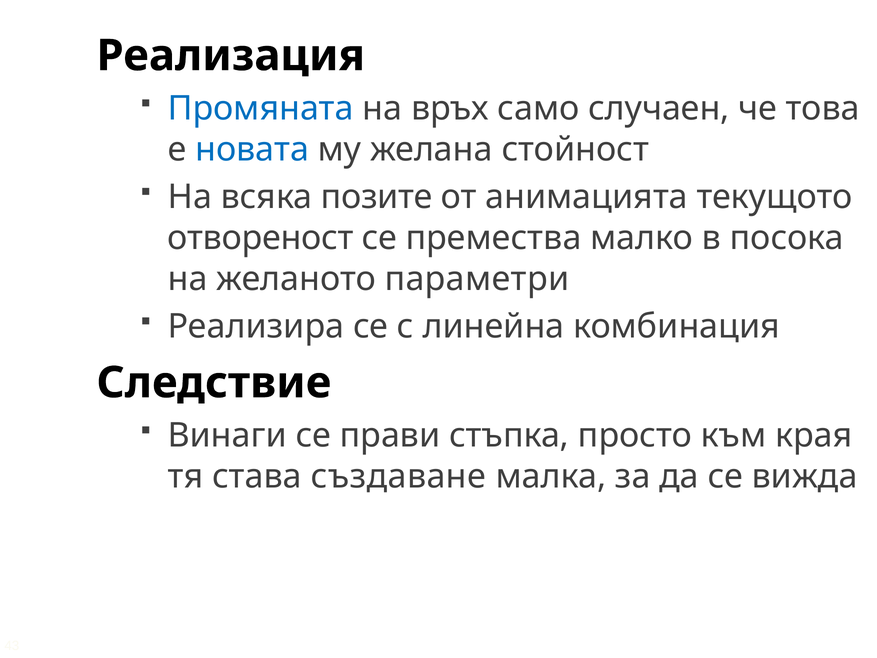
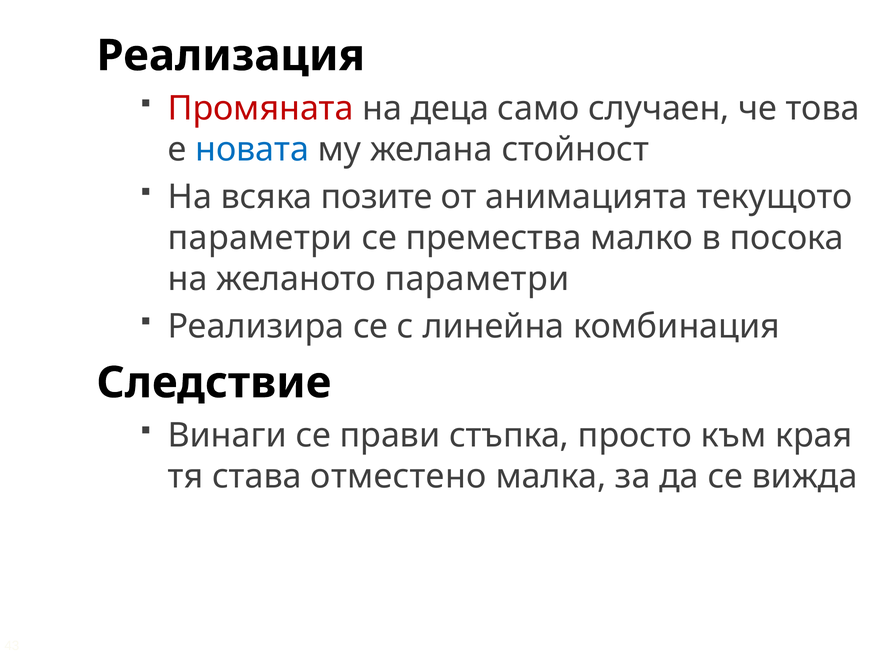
Промяната colour: blue -> red (261, 109)
връх: връх -> деца (450, 109)
отвореност: отвореност -> параметри (260, 238)
създаване: създаване -> отместено (399, 476)
